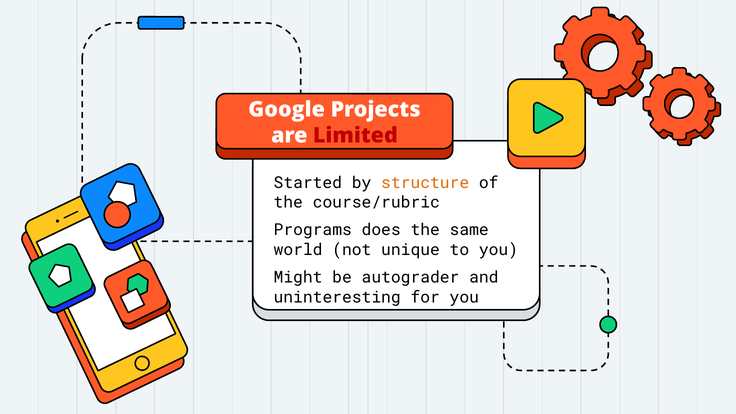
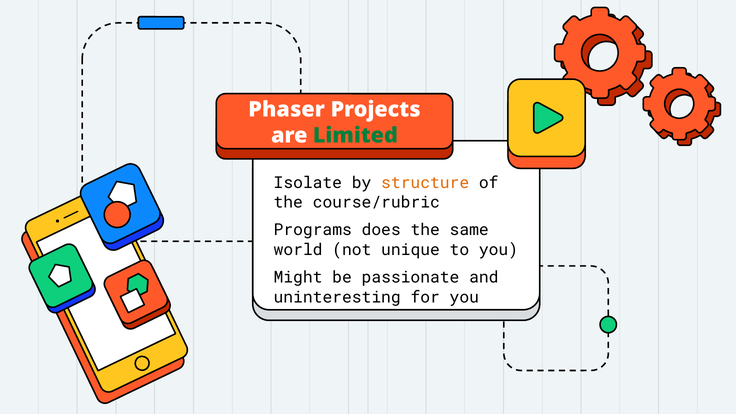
Google: Google -> Phaser (287, 110)
Limited colour: red -> green (355, 136)
Started: Started -> Isolate (308, 183)
autograder: autograder -> passionate (411, 278)
